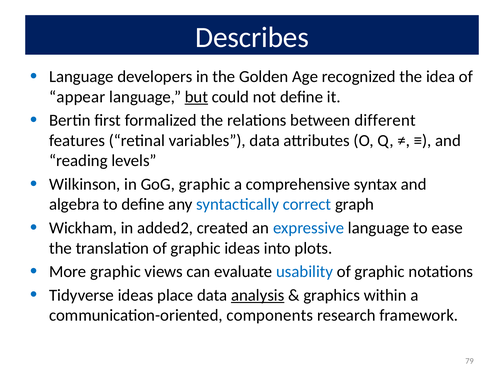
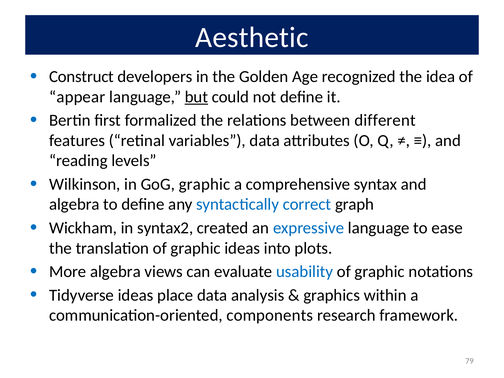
Describes: Describes -> Aesthetic (252, 37)
Language: Language -> Construct (81, 77)
added2: added2 -> syntax2 (165, 228)
More graphic: graphic -> algebra (115, 272)
analysis underline: present -> none (258, 295)
